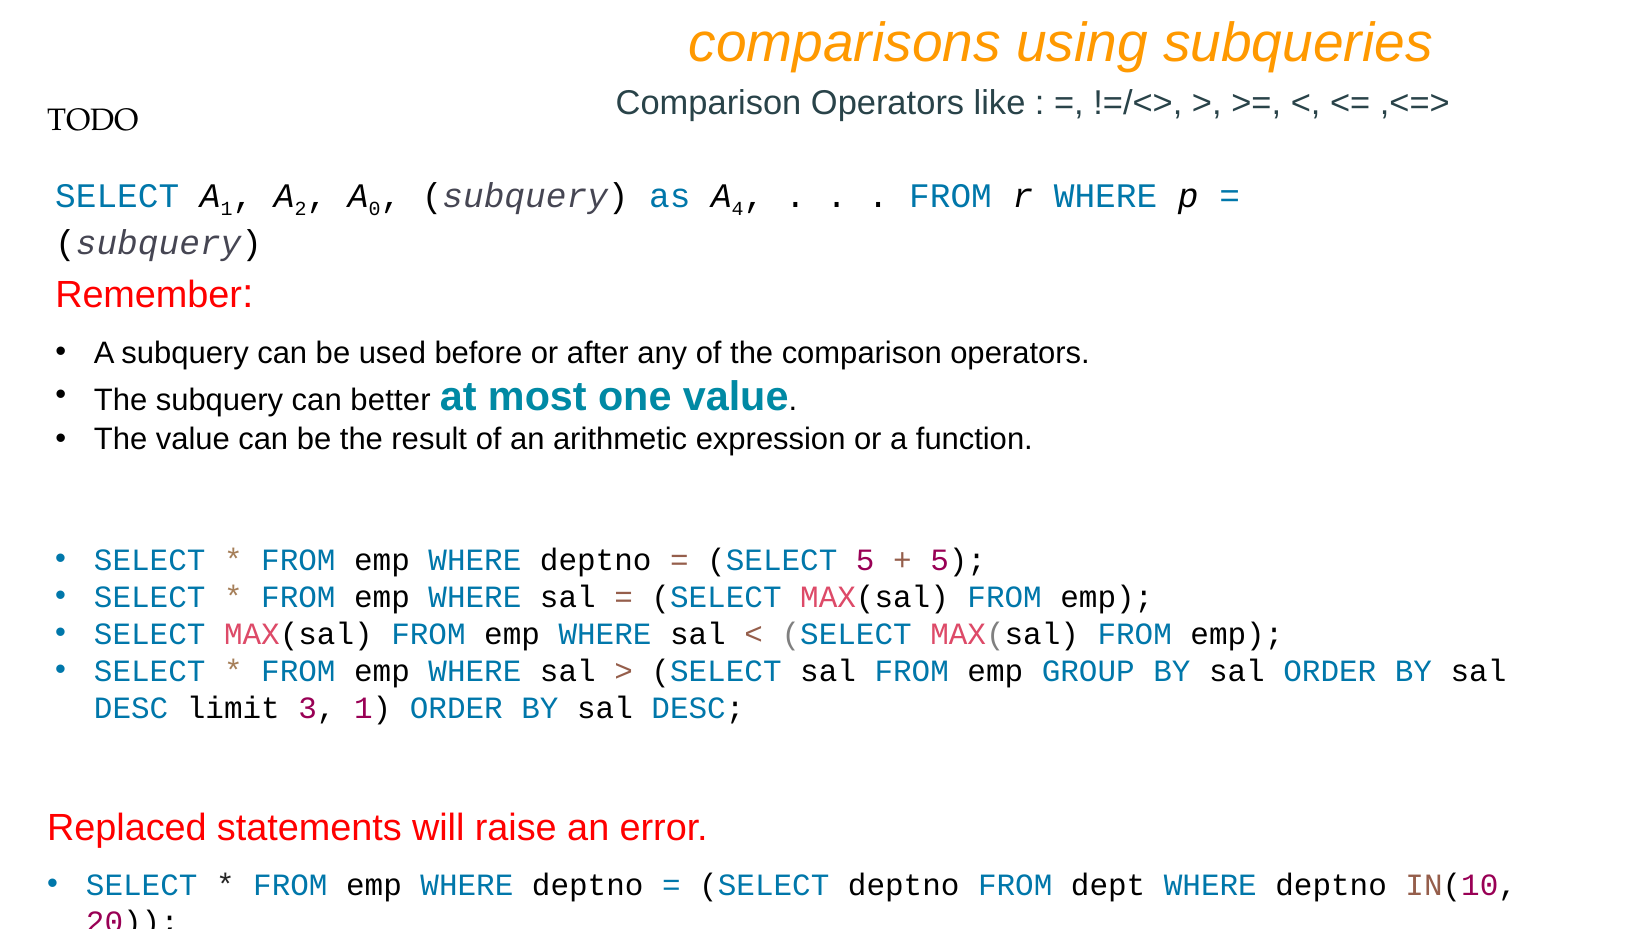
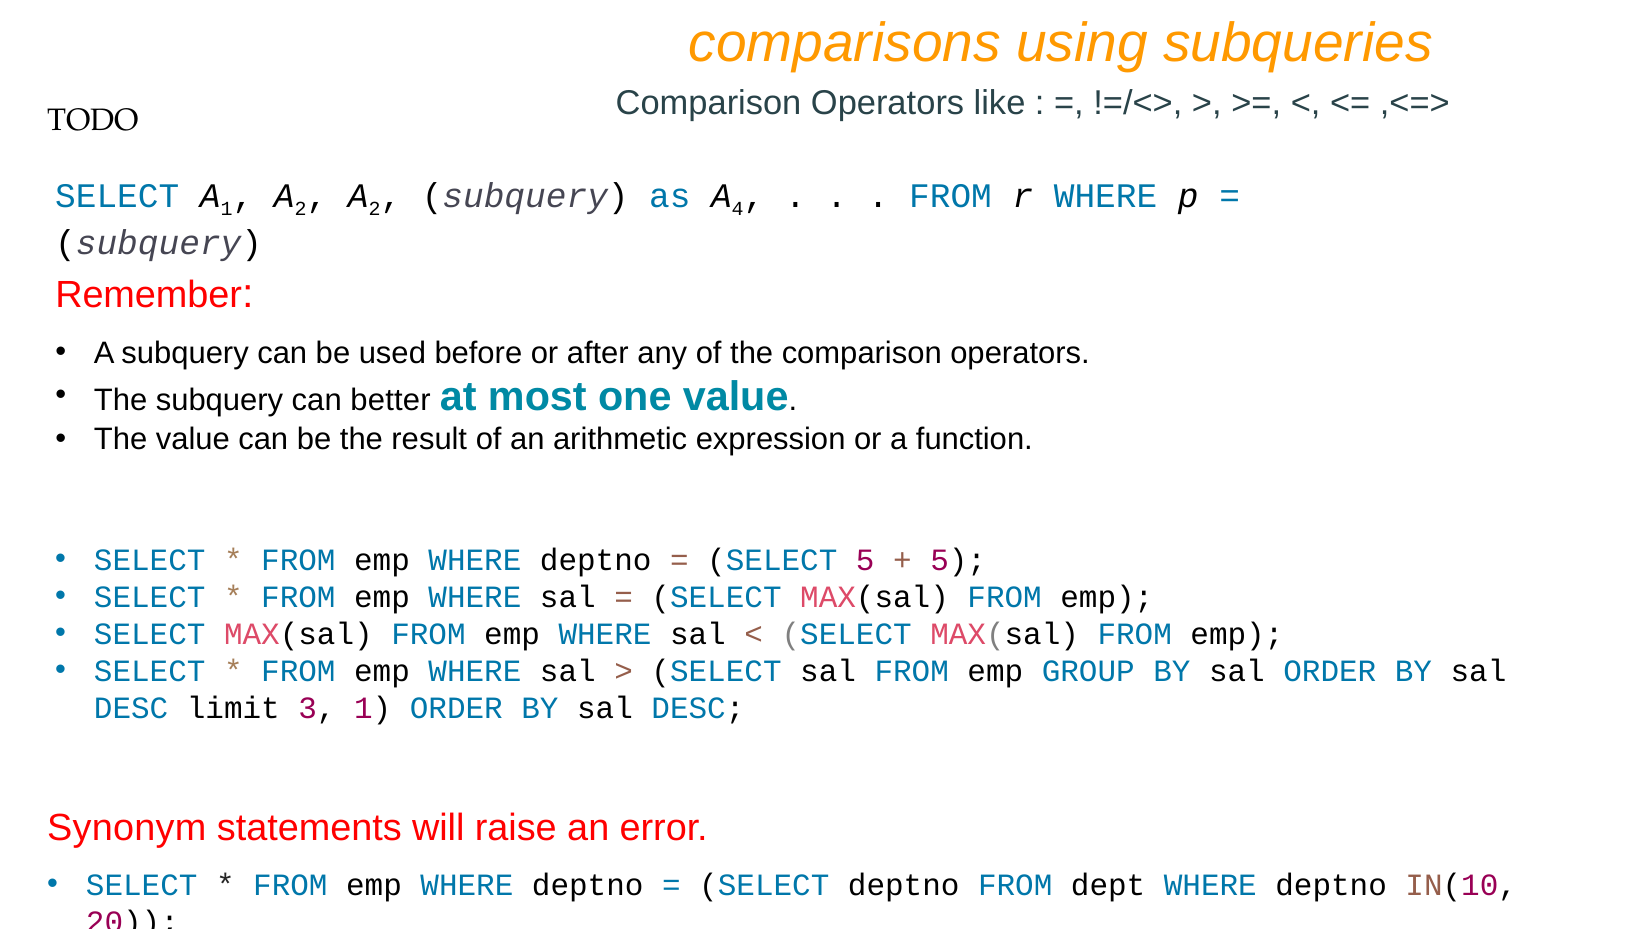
0: 0 -> 2 (375, 209)
Replaced: Replaced -> Synonym (127, 828)
